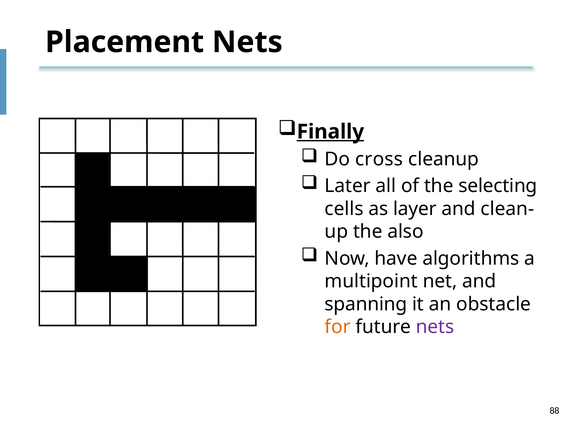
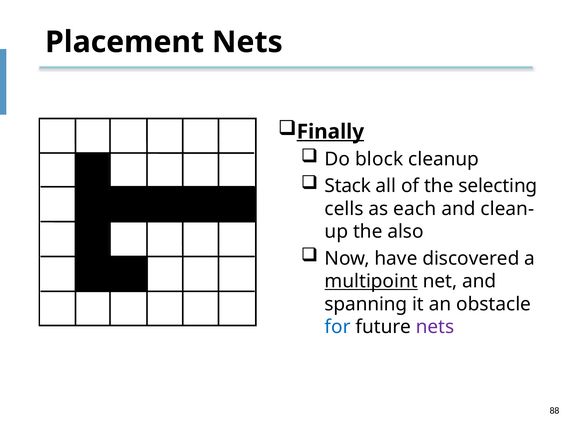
cross: cross -> block (379, 159)
Later: Later -> Stack (348, 186)
layer: layer -> each (415, 209)
algorithms: algorithms -> discovered (471, 258)
multipoint underline: none -> present (371, 281)
for colour: orange -> blue (338, 327)
